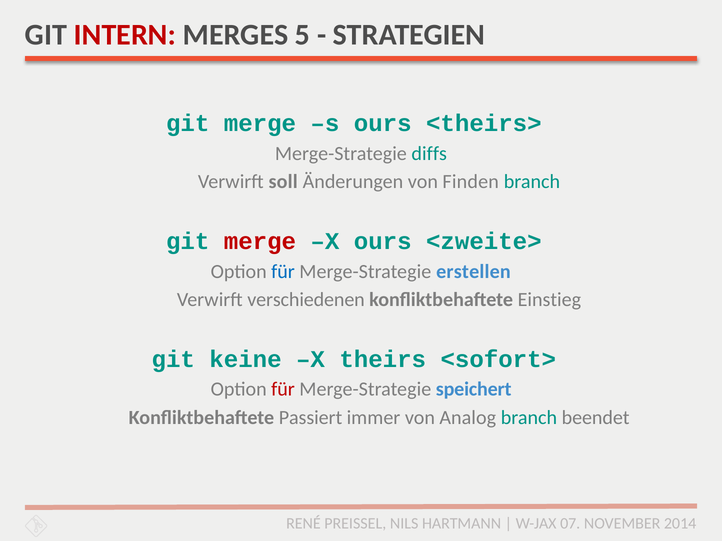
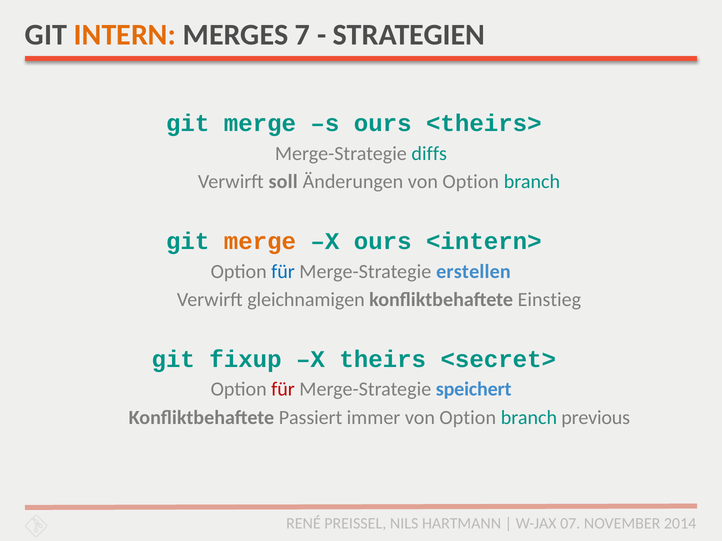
INTERN colour: red -> orange (125, 35)
5: 5 -> 7 (303, 35)
Änderungen von Finden: Finden -> Option (471, 182)
merge colour: red -> orange (260, 242)
<zweite>: <zweite> -> <intern> (484, 242)
verschiedenen: verschiedenen -> gleichnamigen (306, 300)
keine: keine -> fixup (245, 360)
<sofort>: <sofort> -> <secret> (498, 360)
immer von Analog: Analog -> Option (468, 418)
beendet: beendet -> previous (596, 418)
